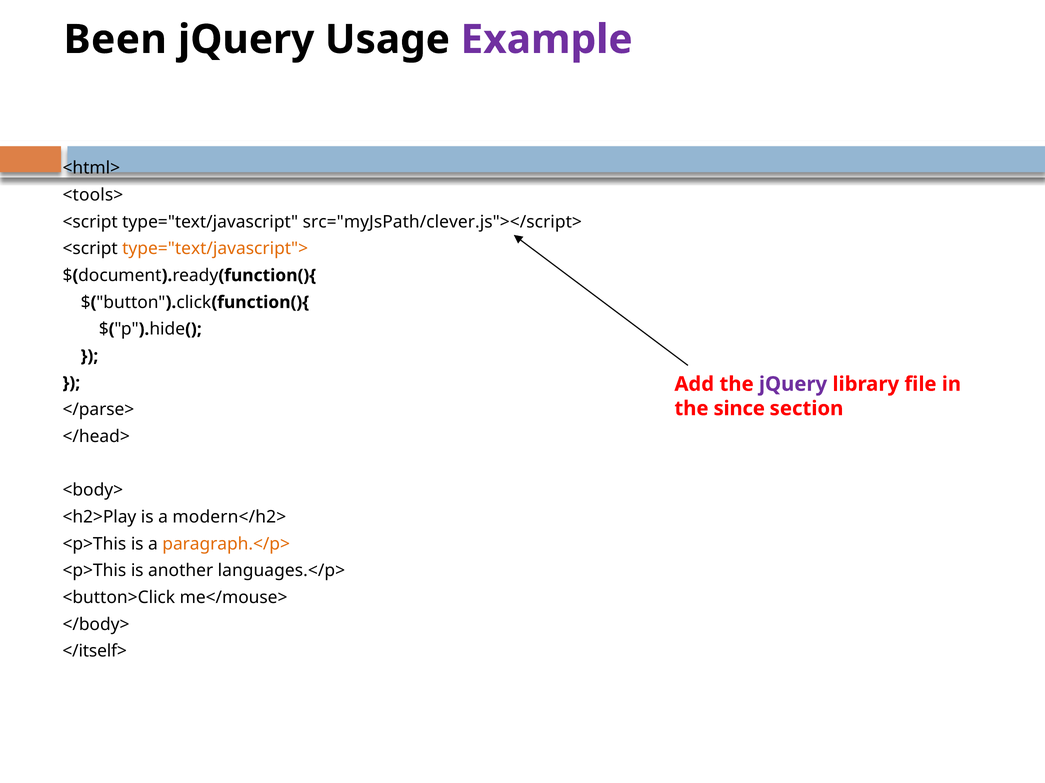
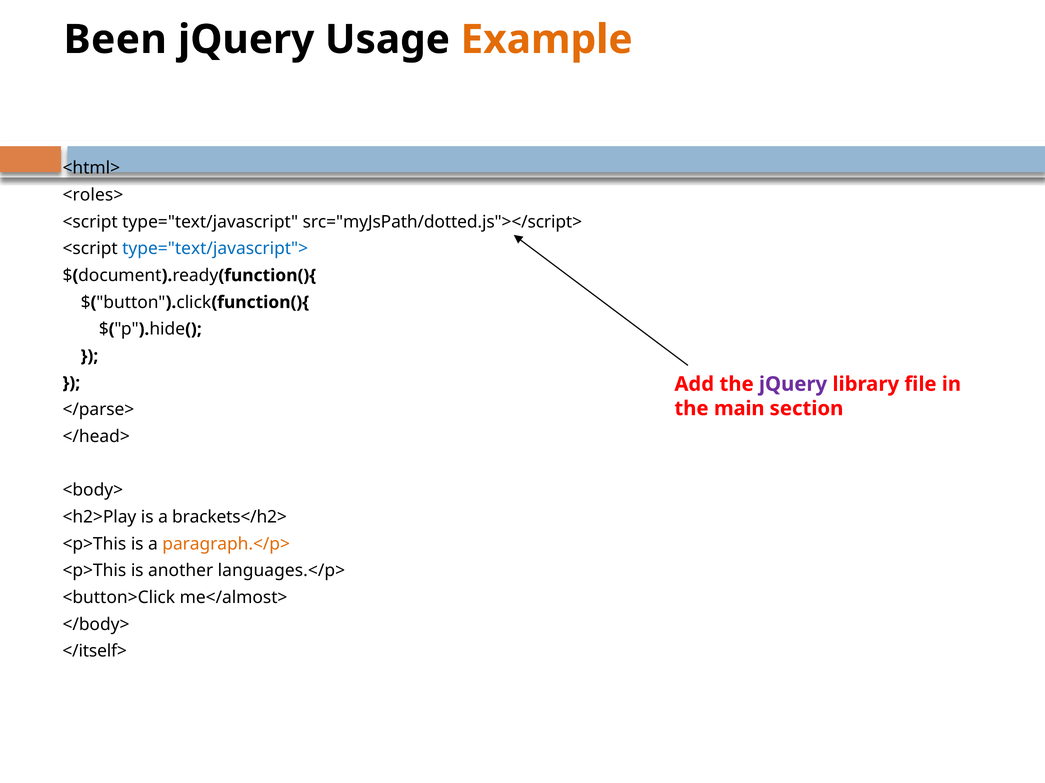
Example colour: purple -> orange (547, 40)
<tools>: <tools> -> <roles> (93, 195)
src="myJsPath/clever.js"></script>: src="myJsPath/clever.js"></script> -> src="myJsPath/dotted.js"></script> (442, 222)
type="text/javascript"> colour: orange -> blue (215, 249)
since: since -> main (739, 409)
modern</h2>: modern</h2> -> brackets</h2> (229, 517)
me</mouse>: me</mouse> -> me</almost> (234, 598)
